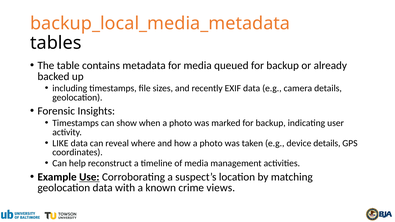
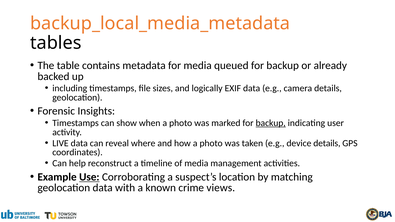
recently: recently -> logically (207, 88)
backup underline: none -> present (271, 123)
LIKE: LIKE -> LIVE (60, 143)
